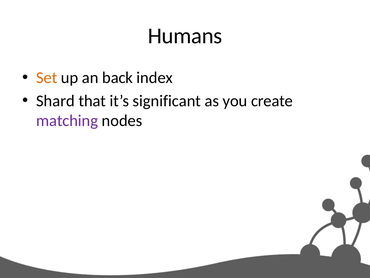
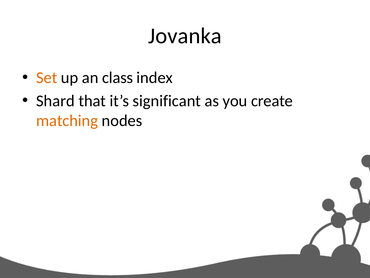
Humans: Humans -> Jovanka (185, 36)
back: back -> class (118, 78)
matching colour: purple -> orange (67, 120)
